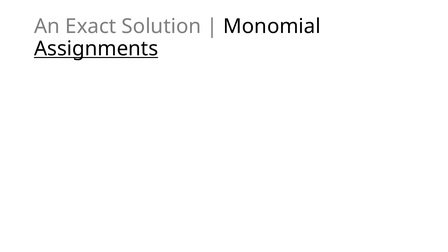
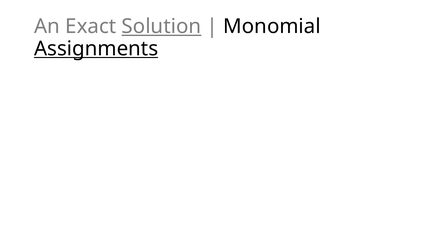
Solution underline: none -> present (161, 27)
